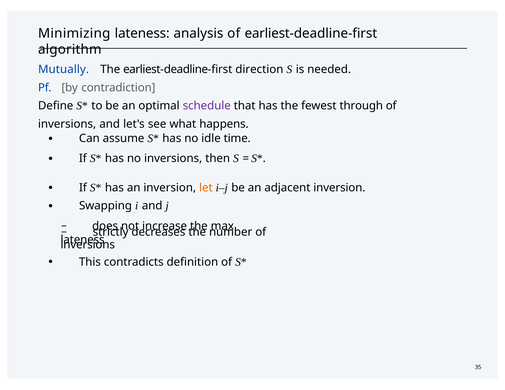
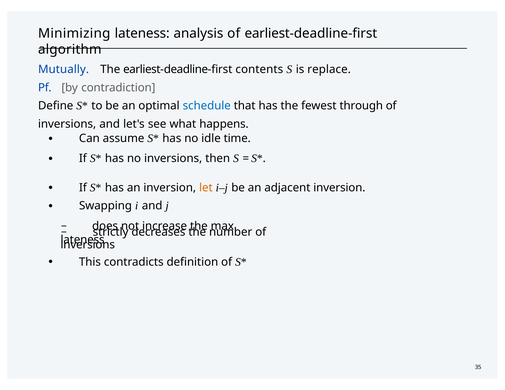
direction: direction -> contents (259, 69)
needed: needed -> replace (329, 69)
schedule colour: purple -> blue (207, 106)
